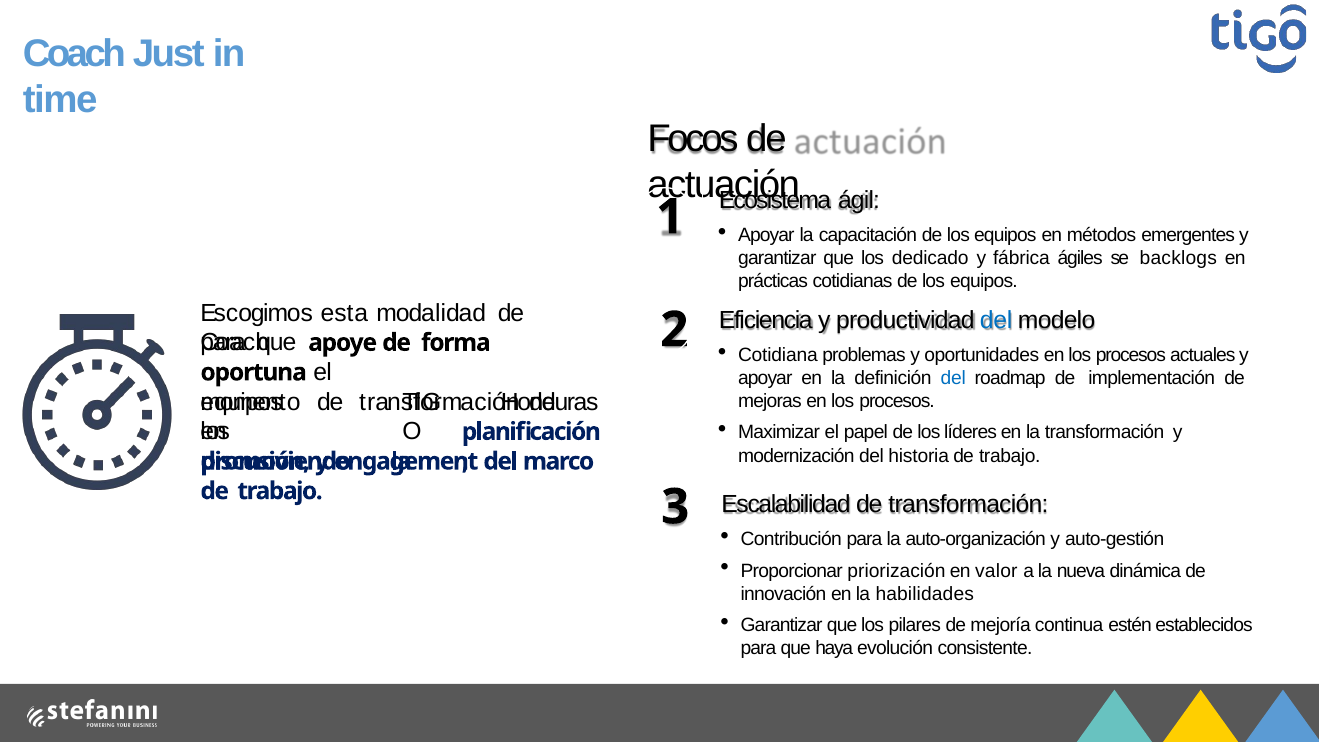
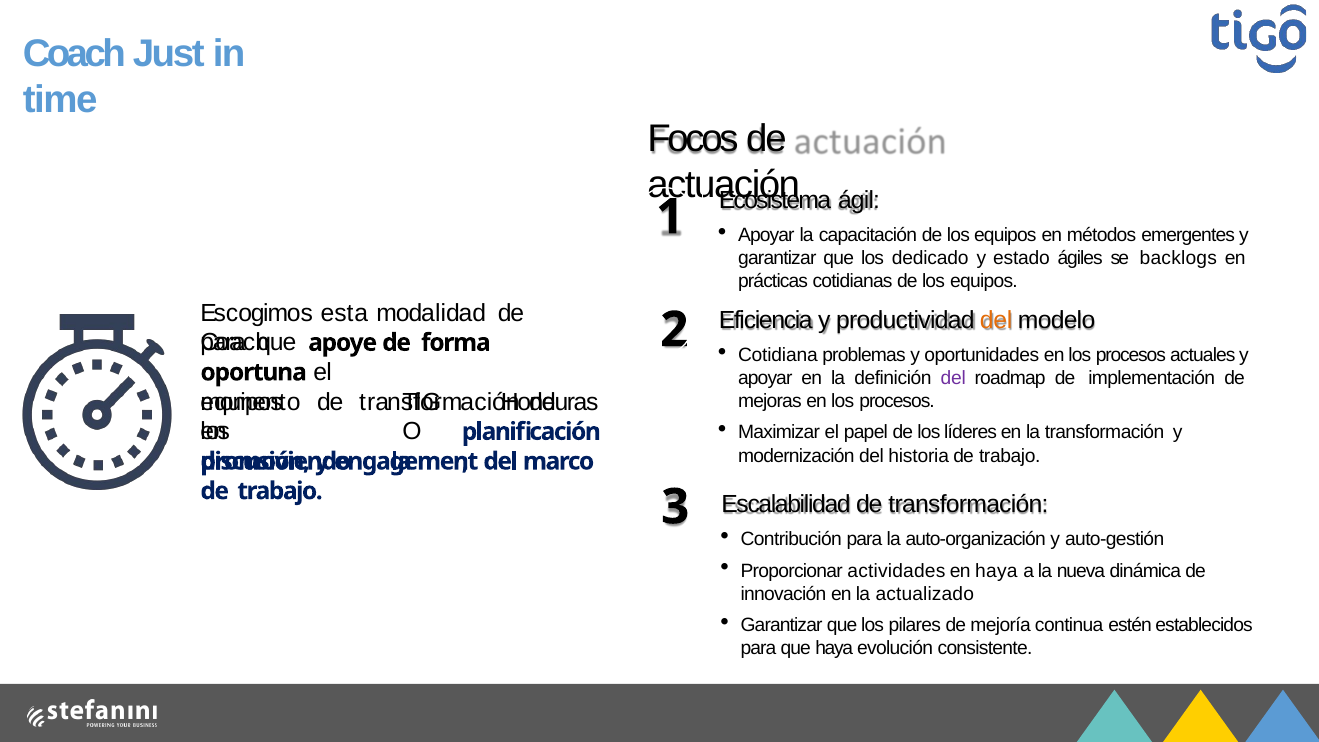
fábrica: fábrica -> estado (1021, 258)
del colour: blue -> orange (996, 320)
del colour: blue -> purple (953, 378)
priorización: priorización -> actividades (896, 571)
en valor: valor -> haya (996, 571)
habilidades: habilidades -> actualizado (925, 594)
